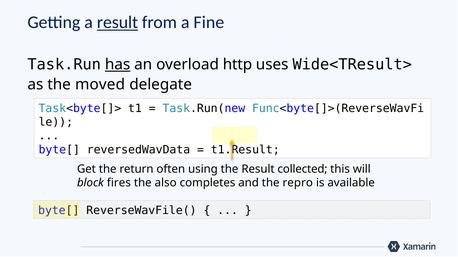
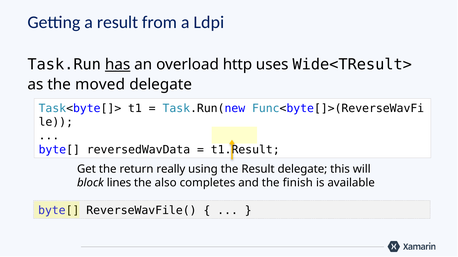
result underline: present -> none (117, 22)
Fine: Fine -> Ldpi (209, 22)
often: often -> really (171, 170)
Result collected: collected -> delegate (302, 170)
fires: fires -> lines (119, 183)
repro: repro -> finish (298, 183)
